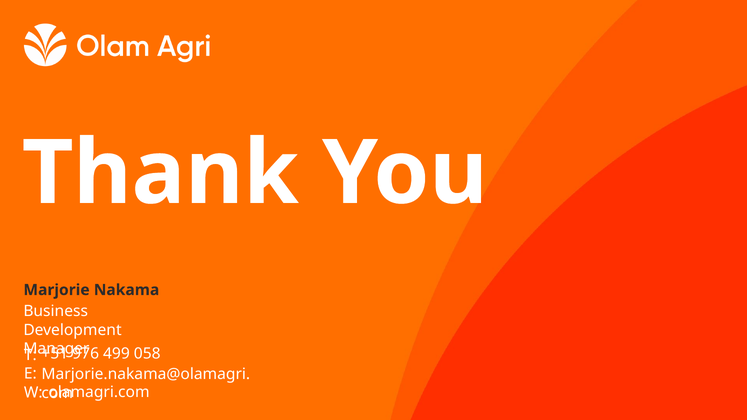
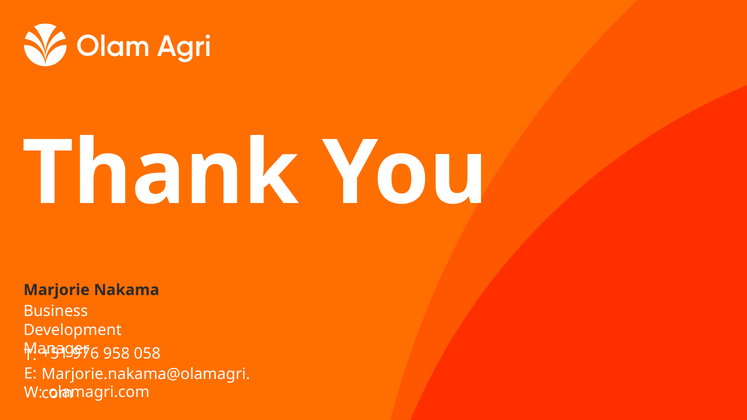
499: 499 -> 958 (116, 354)
